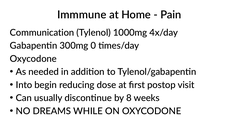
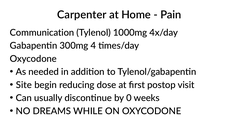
Immmune: Immmune -> Carpenter (82, 15)
0: 0 -> 4 (93, 46)
Into: Into -> Site (24, 85)
8: 8 -> 0 (129, 98)
